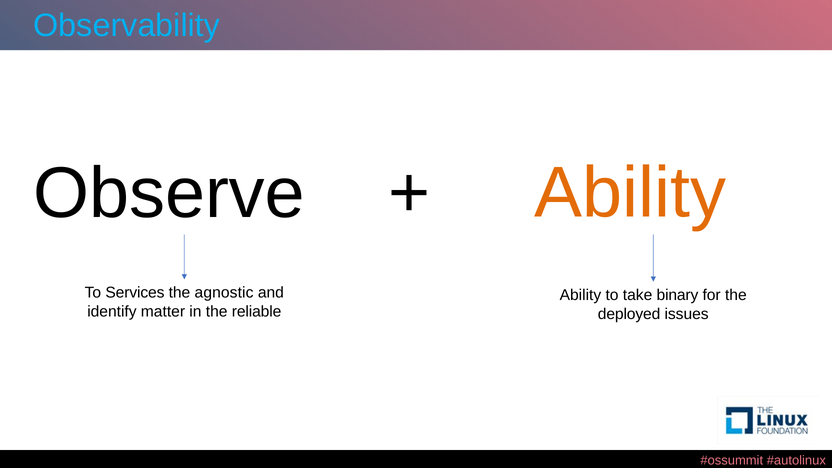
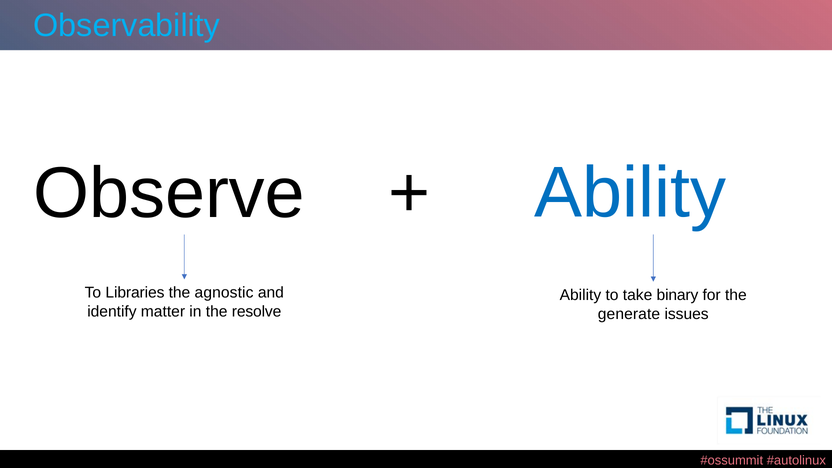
Ability colour: orange -> blue (630, 193)
Services: Services -> Libraries (135, 293)
reliable: reliable -> resolve (257, 312)
deployed: deployed -> generate (629, 314)
